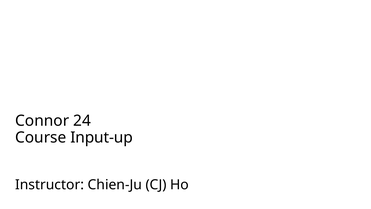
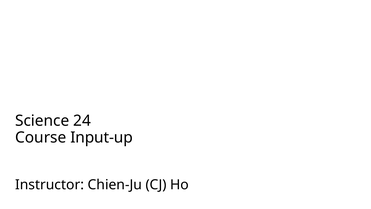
Connor: Connor -> Science (42, 121)
